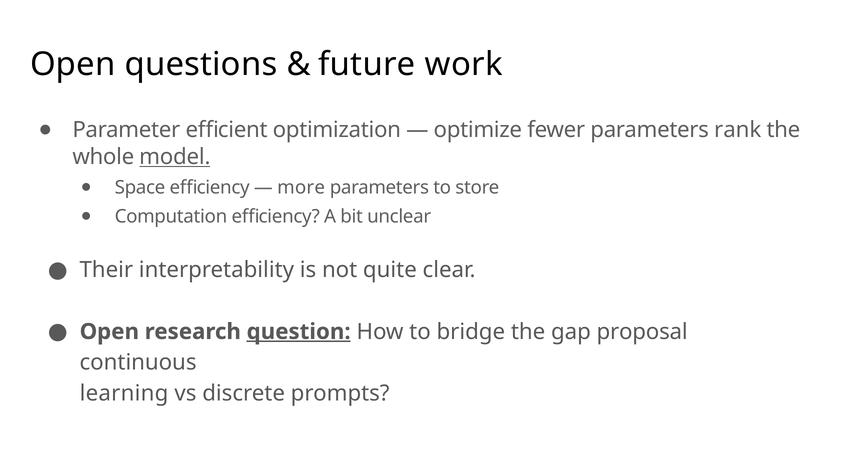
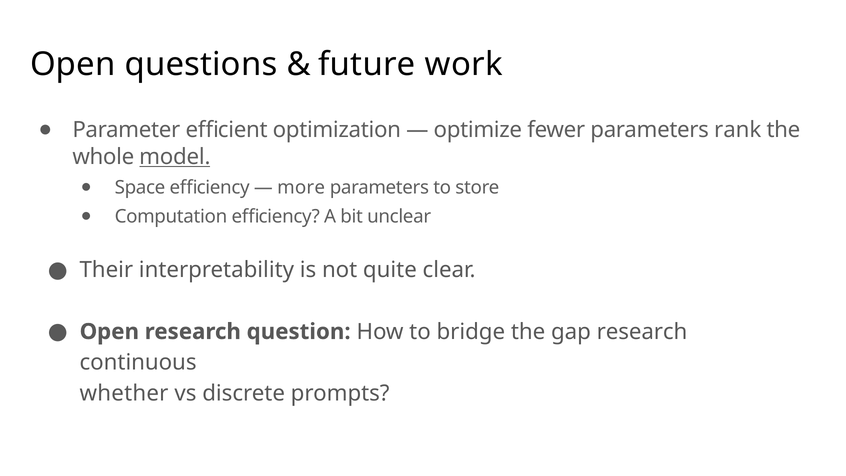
question underline: present -> none (299, 332)
gap proposal: proposal -> research (642, 332)
learning: learning -> whether (124, 393)
